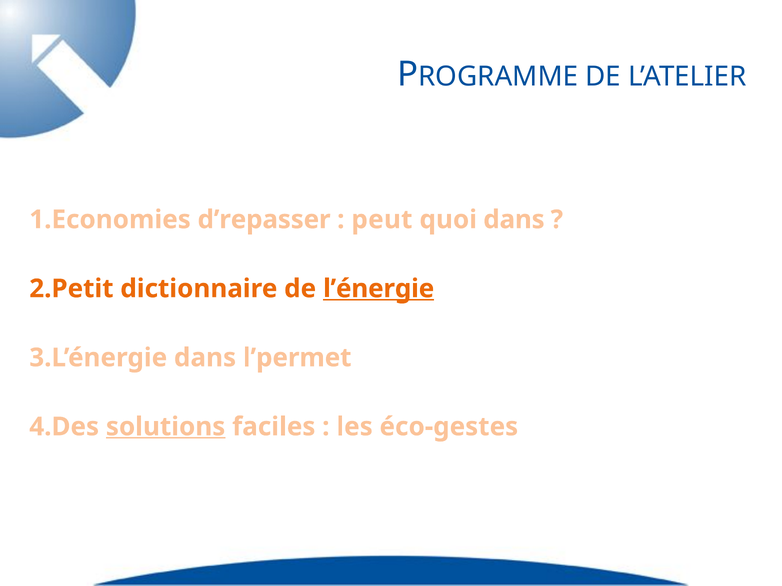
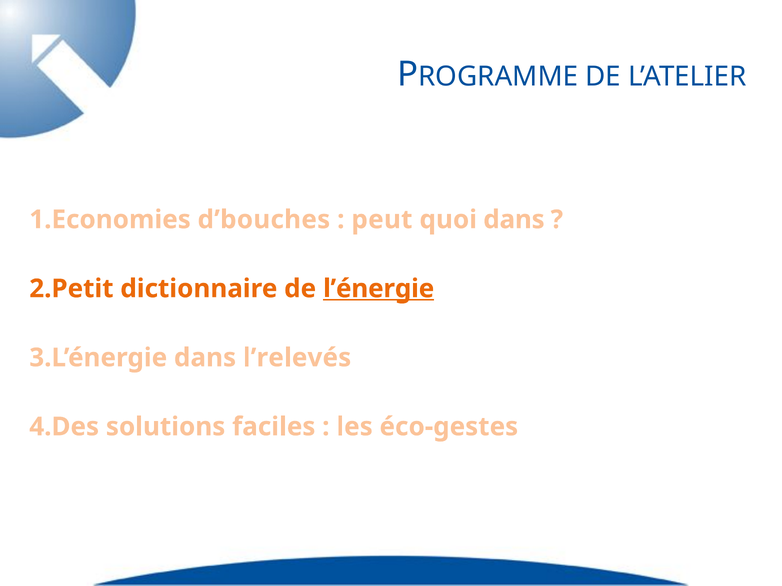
d’repasser: d’repasser -> d’bouches (264, 220)
l’permet: l’permet -> l’relevés (297, 358)
solutions underline: present -> none (166, 427)
